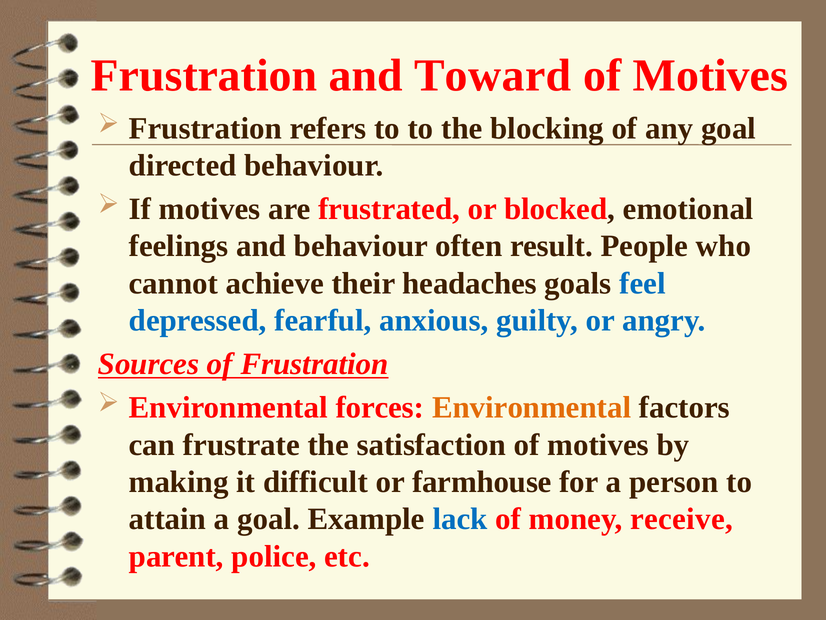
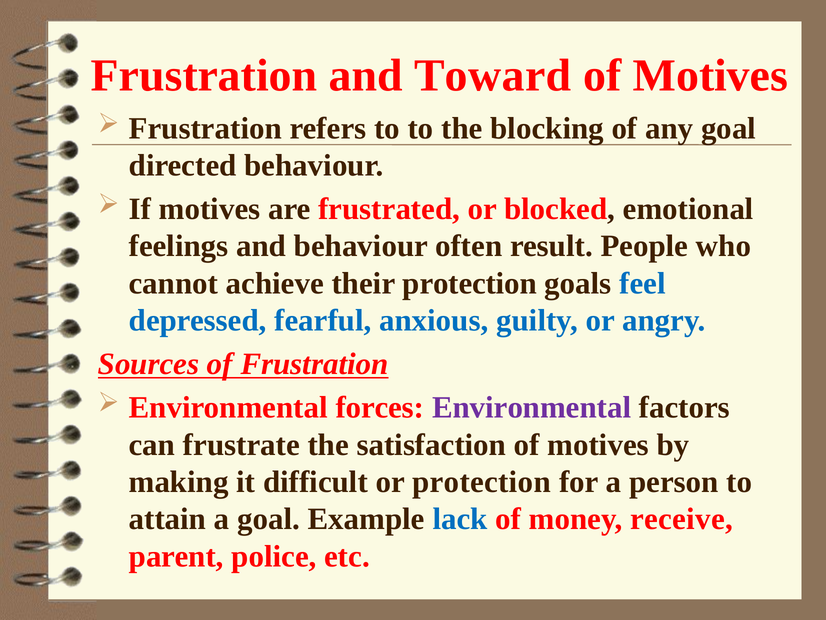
their headaches: headaches -> protection (470, 283)
Environmental colour: orange -> purple (532, 407)
or farmhouse: farmhouse -> protection (482, 482)
